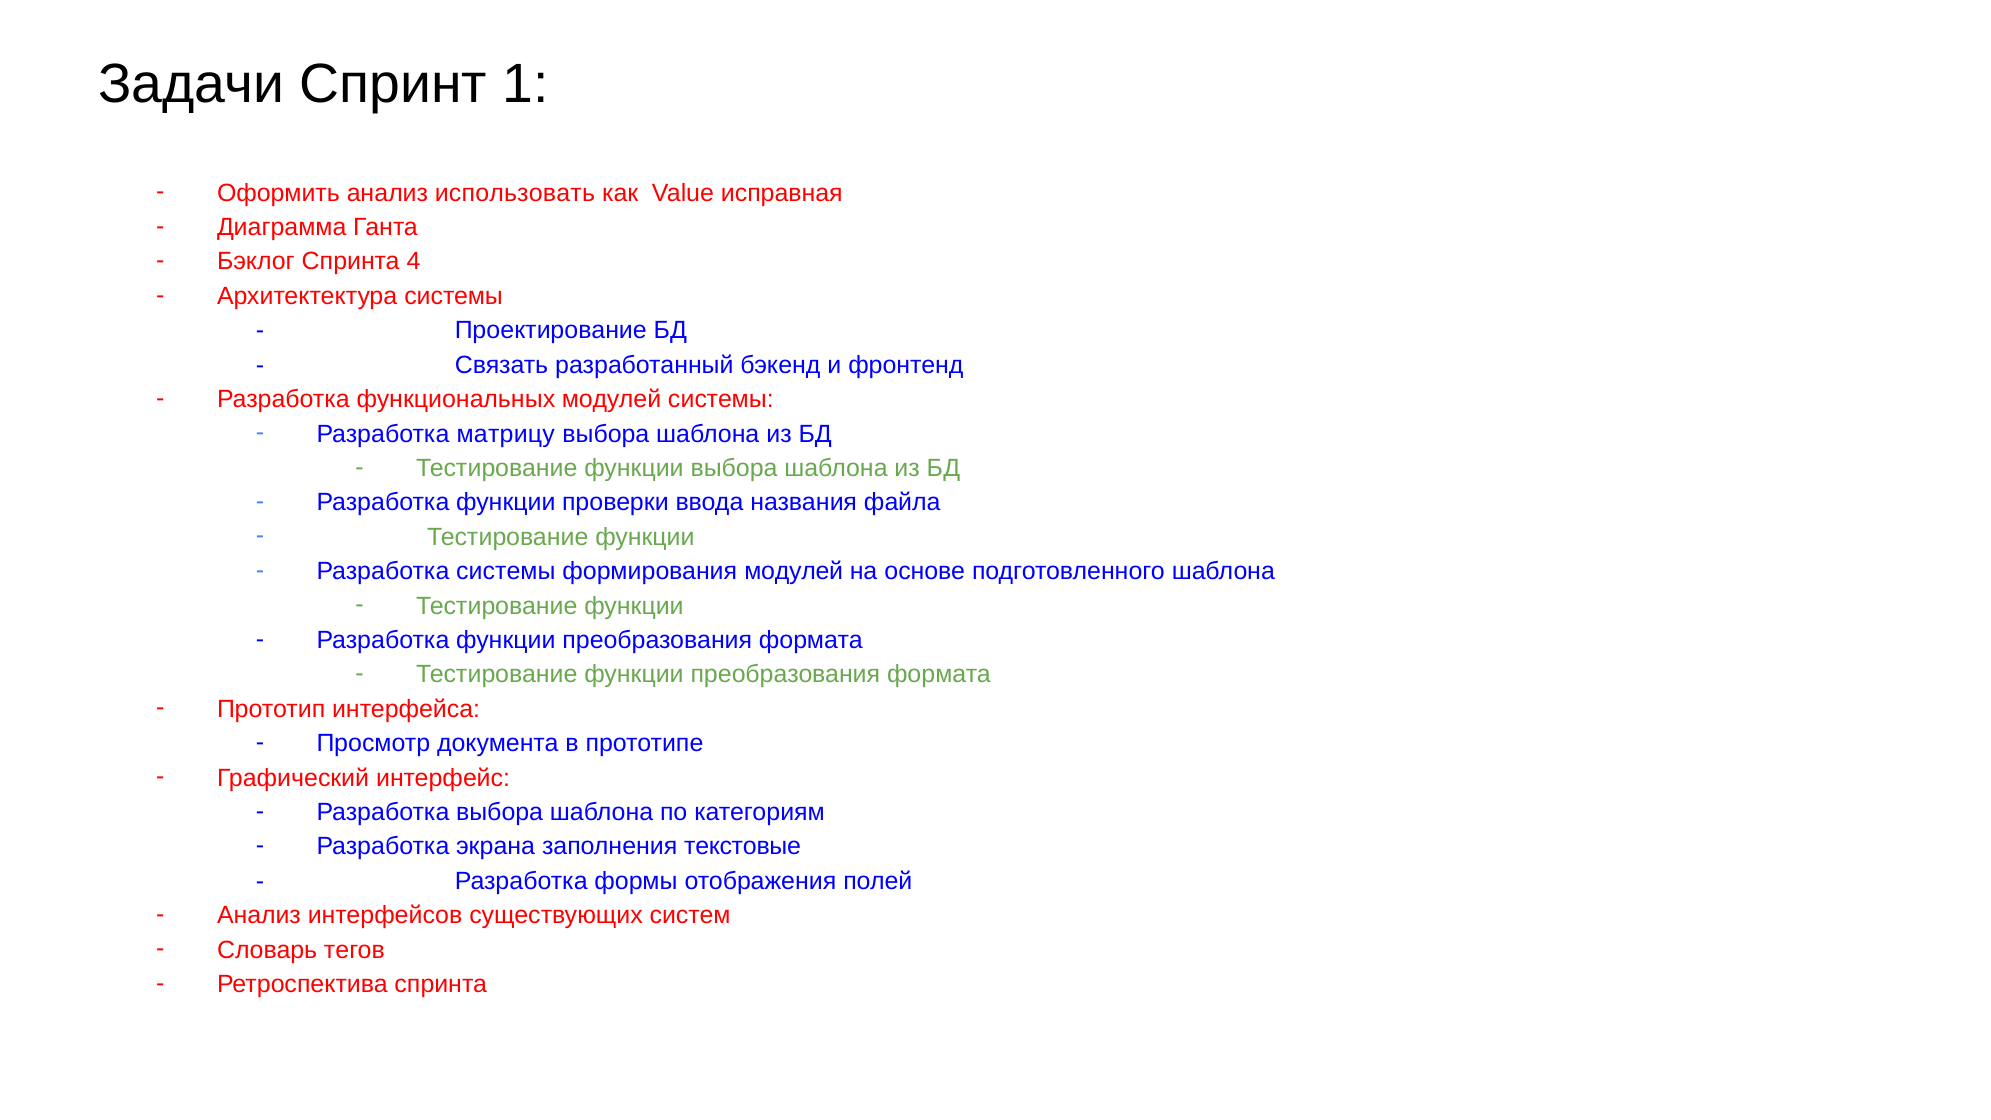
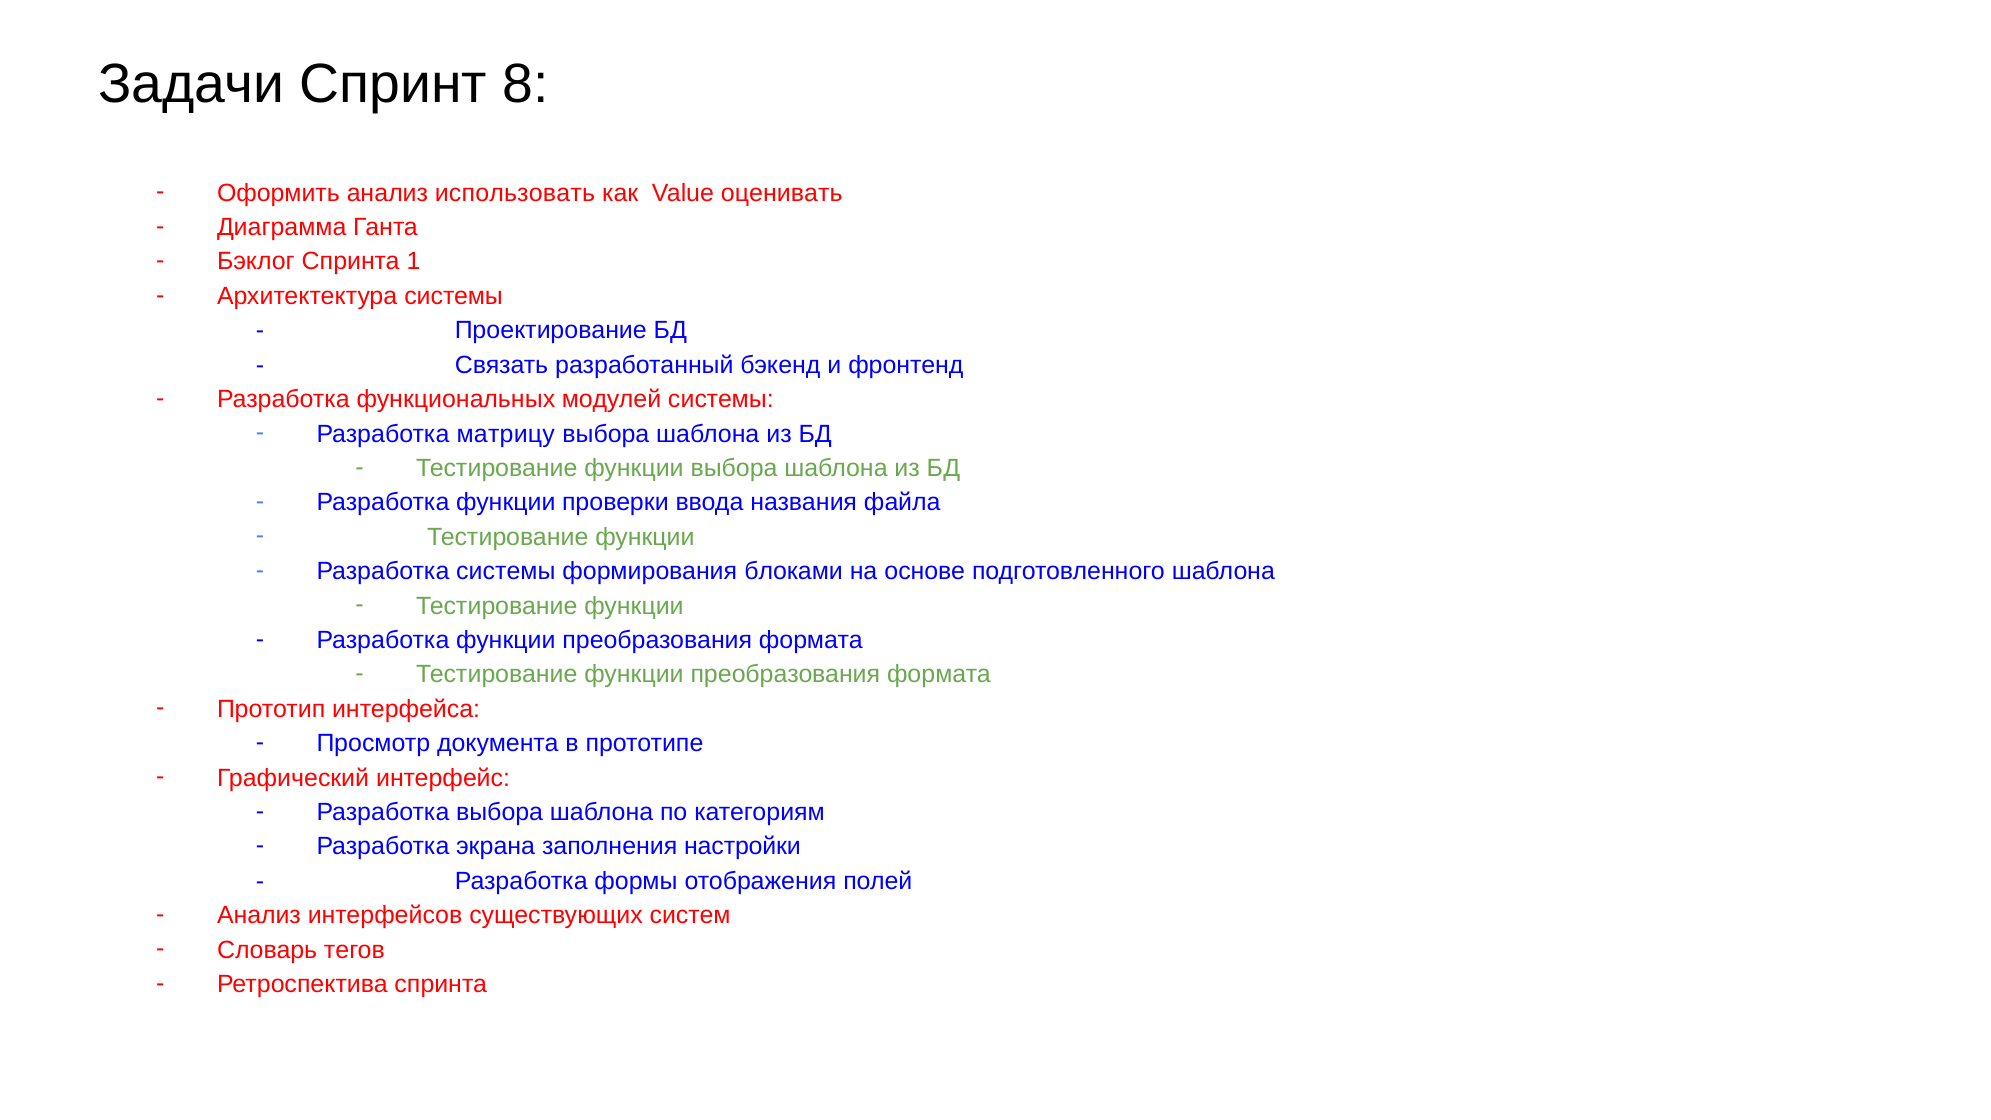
1: 1 -> 8 (526, 84)
исправная: исправная -> оценивать (782, 193)
4: 4 -> 1 (413, 262)
формирования модулей: модулей -> блоками (794, 571)
текстовые: текстовые -> настройки (743, 847)
